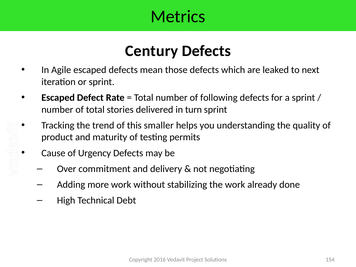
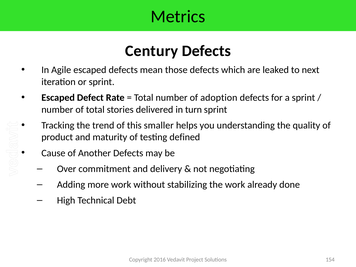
following: following -> adoption (219, 98)
permits: permits -> defined (185, 137)
Urgency: Urgency -> Another (95, 153)
